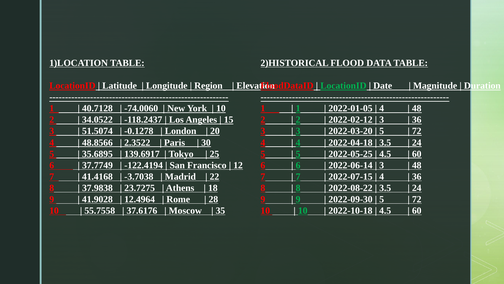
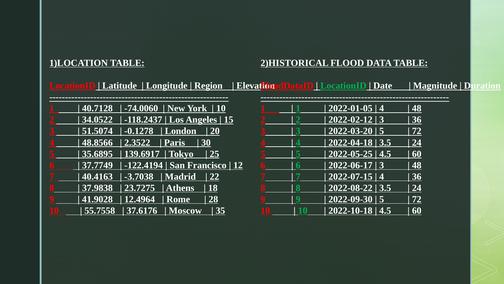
2022-06-14: 2022-06-14 -> 2022-06-17 (351, 165)
41.4168: 41.4168 -> 40.4163 (97, 176)
